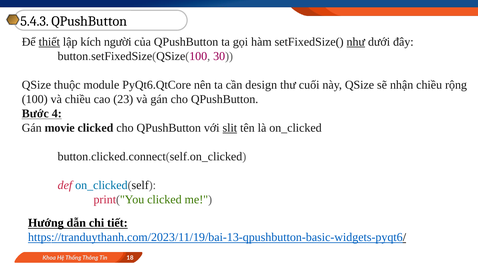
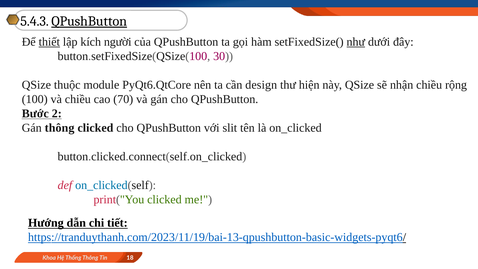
QPushButton underline: none -> present (89, 21)
cuối: cuối -> hiện (309, 85)
23: 23 -> 70 (123, 99)
4: 4 -> 2 (57, 113)
Gán movie: movie -> thông (60, 128)
slit underline: present -> none (230, 128)
